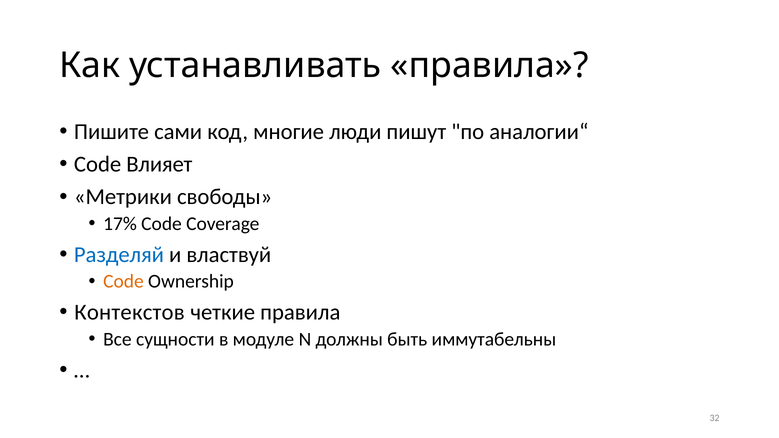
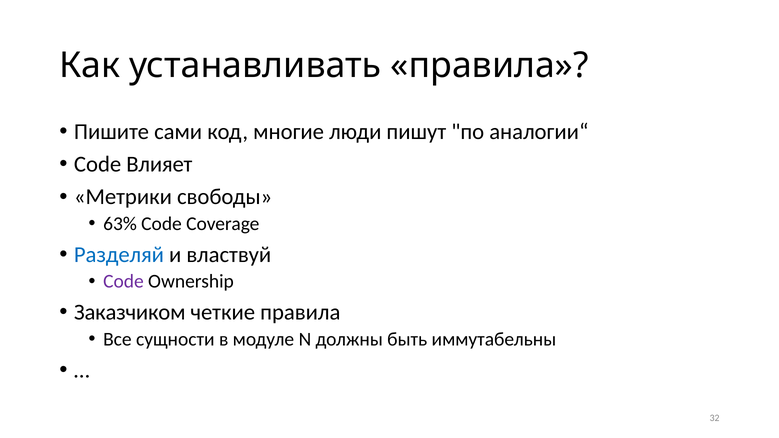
17%: 17% -> 63% (120, 224)
Code colour: orange -> purple (123, 282)
Контекстов: Контекстов -> Заказчиком (130, 313)
